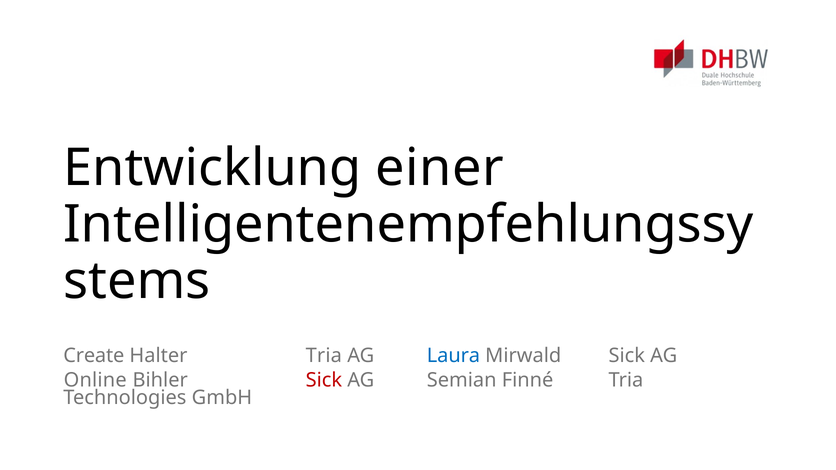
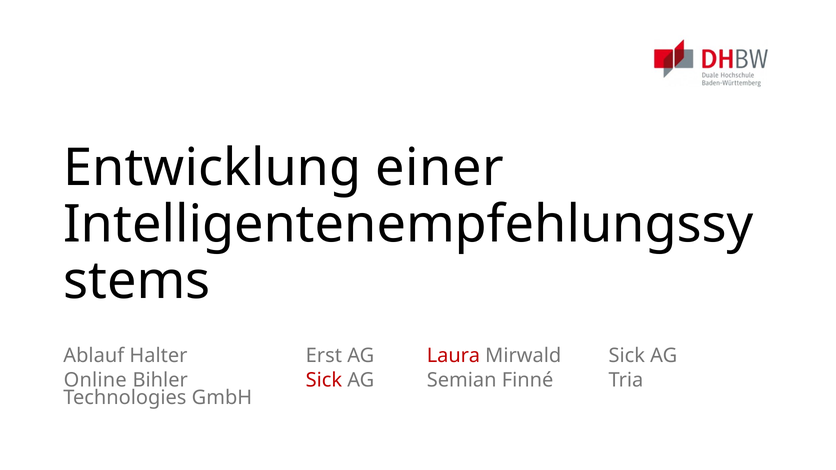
Create: Create -> Ablauf (94, 356)
Halter Tria: Tria -> Erst (324, 356)
Laura colour: blue -> red (453, 356)
